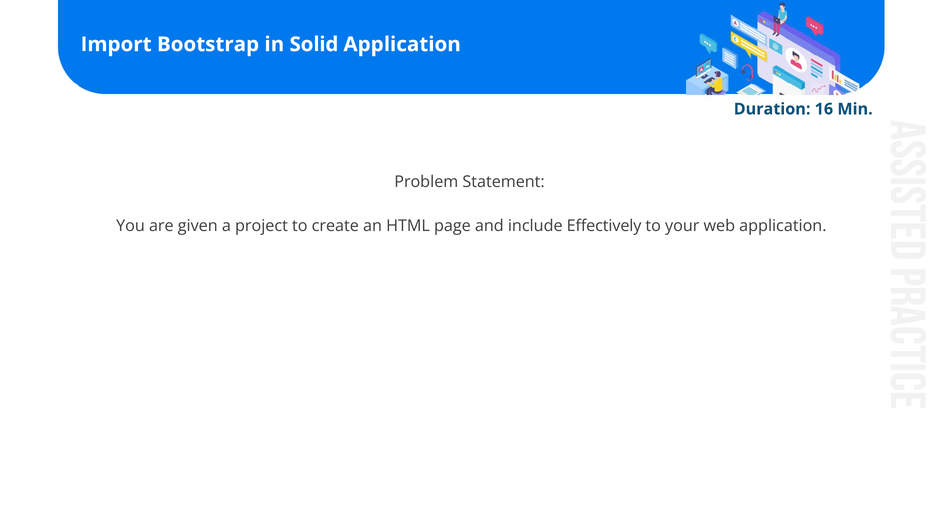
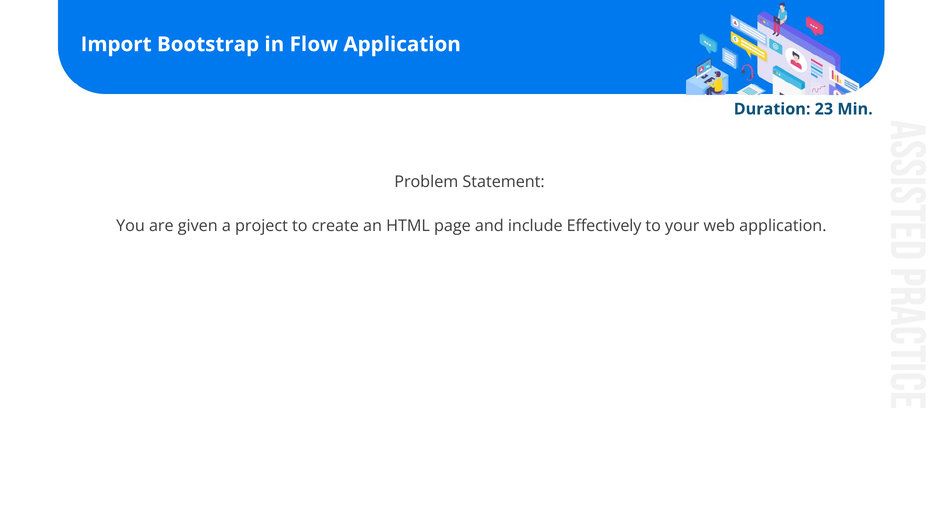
Solid: Solid -> Flow (314, 44)
16: 16 -> 23 (824, 109)
